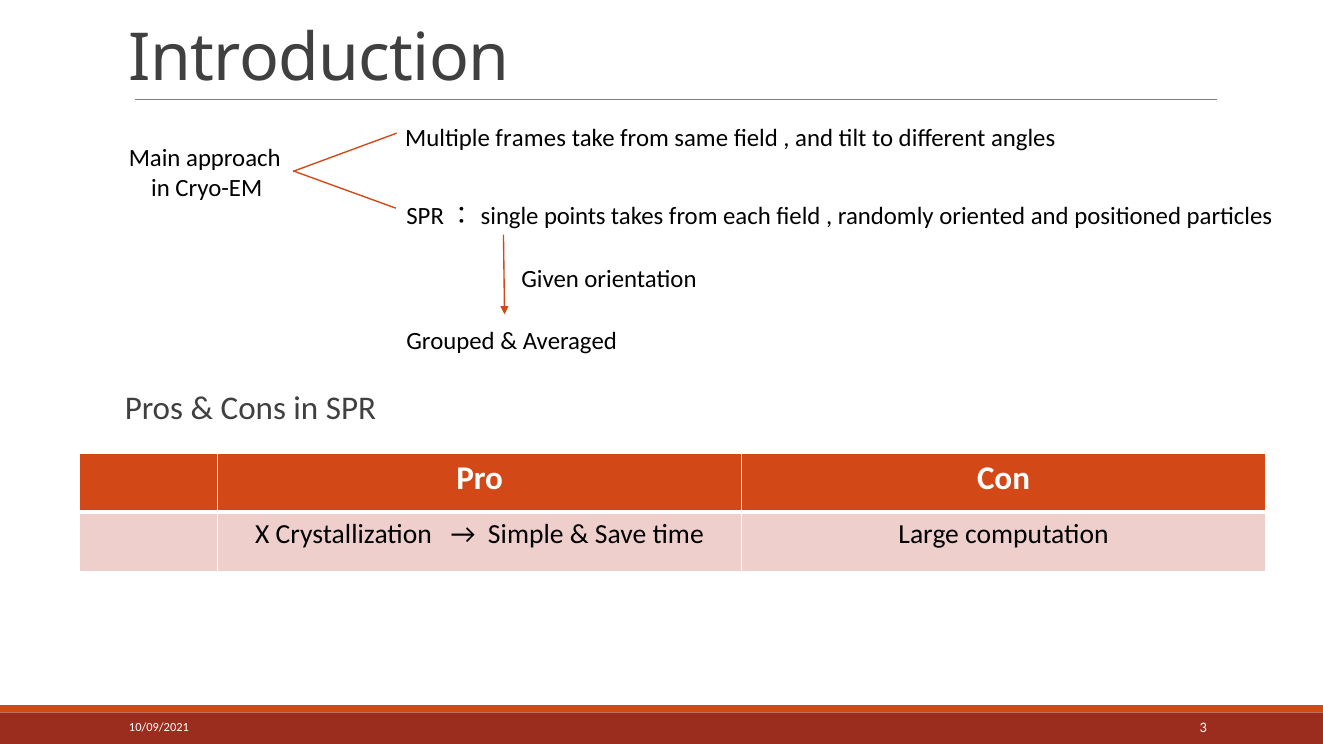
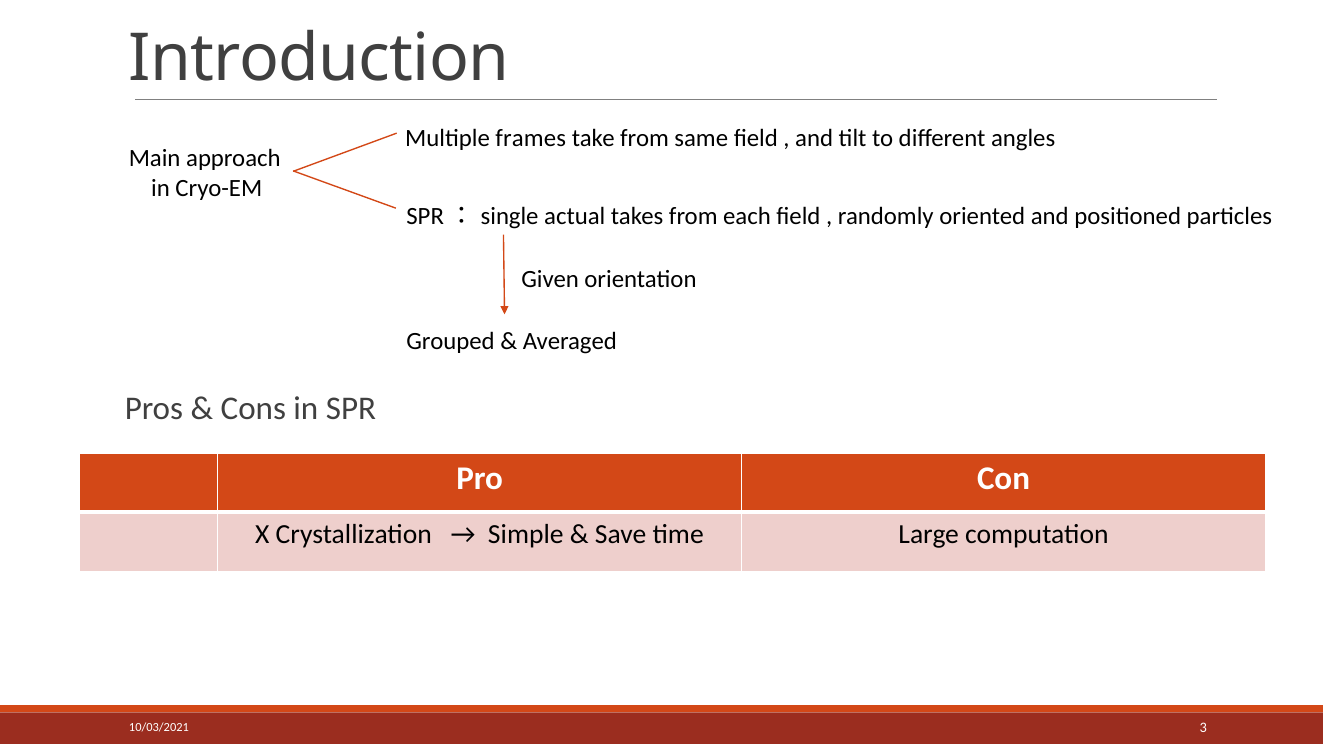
points: points -> actual (575, 216)
10/09/2021: 10/09/2021 -> 10/03/2021 (159, 727)
